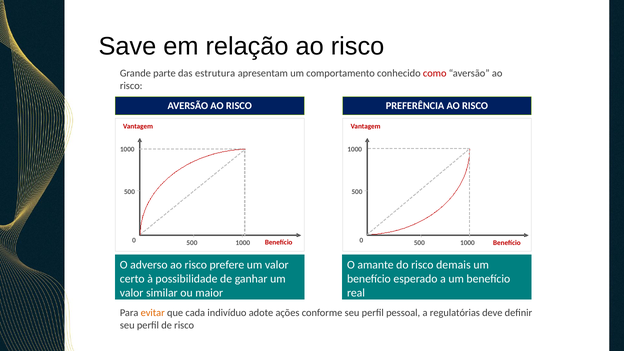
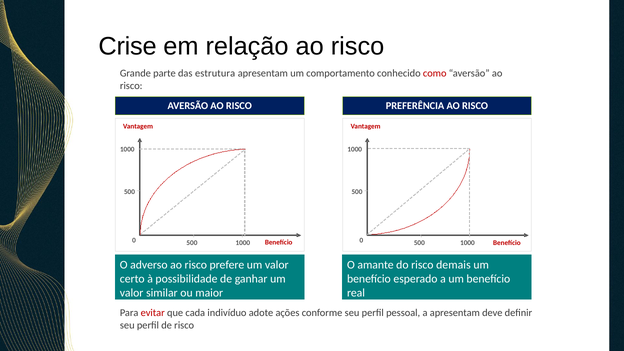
Save: Save -> Crise (128, 46)
evitar colour: orange -> red (153, 313)
a regulatórias: regulatórias -> apresentam (455, 313)
